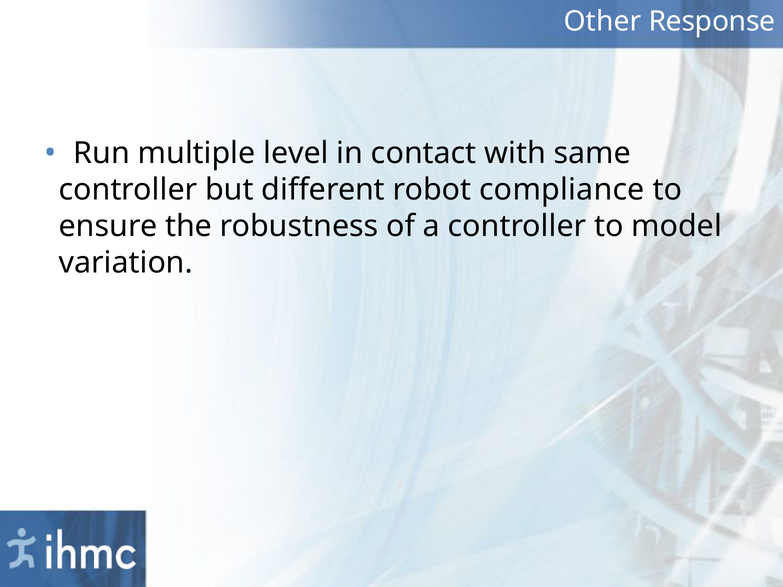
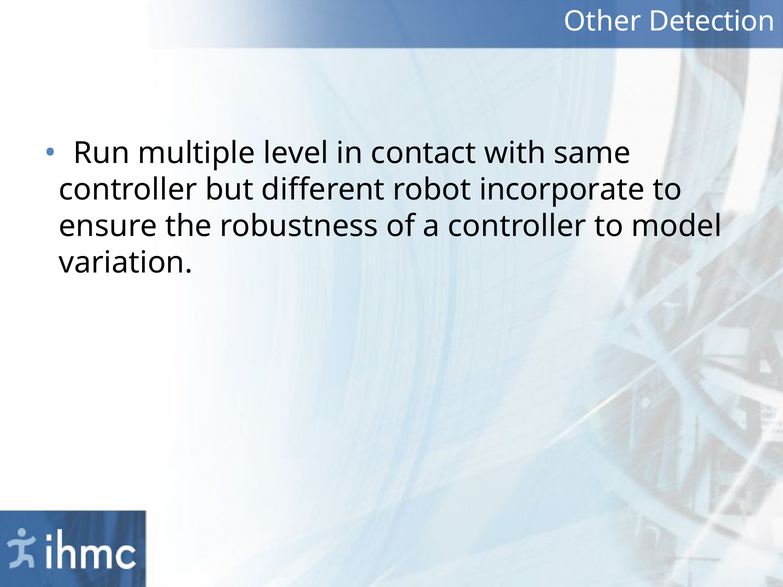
Response: Response -> Detection (712, 22)
compliance: compliance -> incorporate (562, 190)
